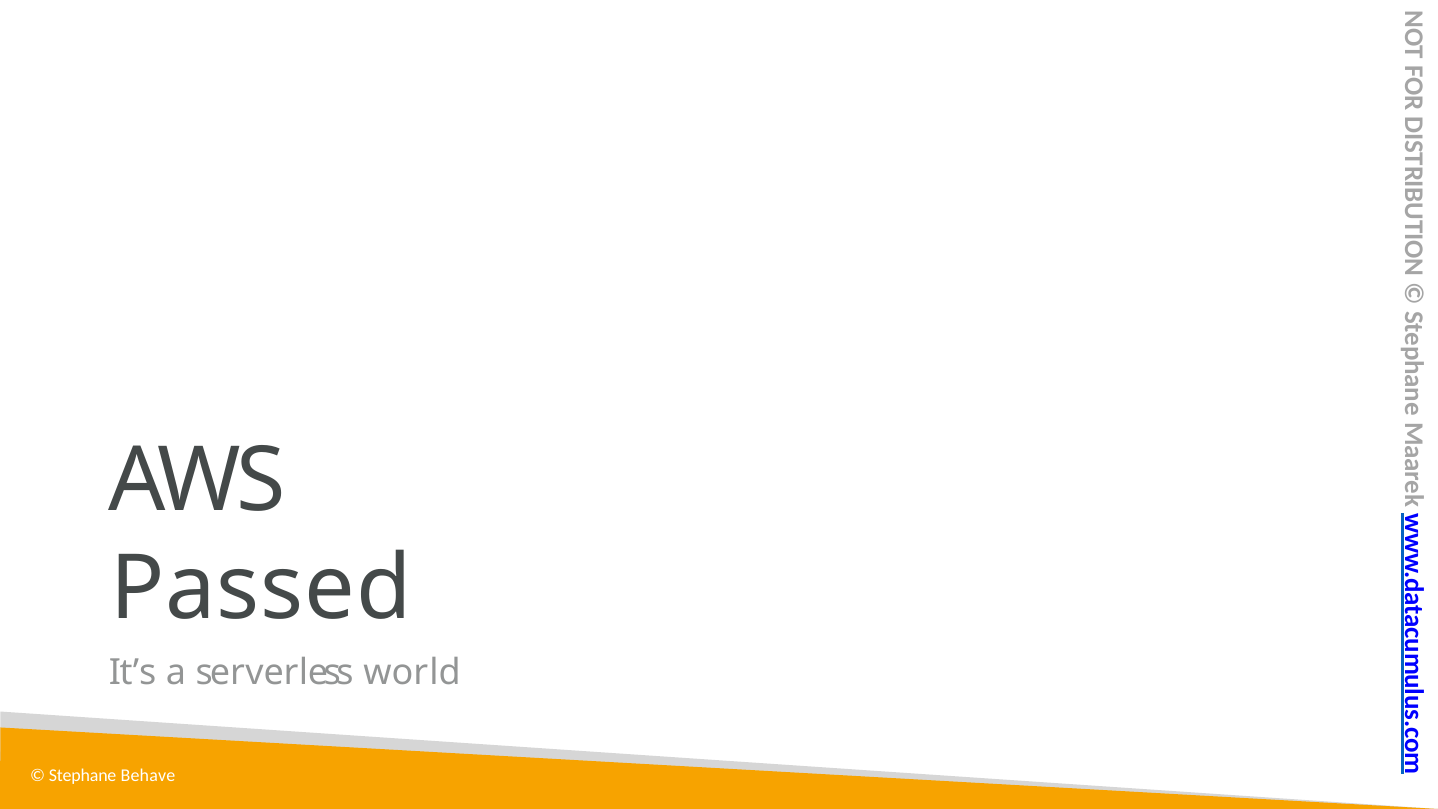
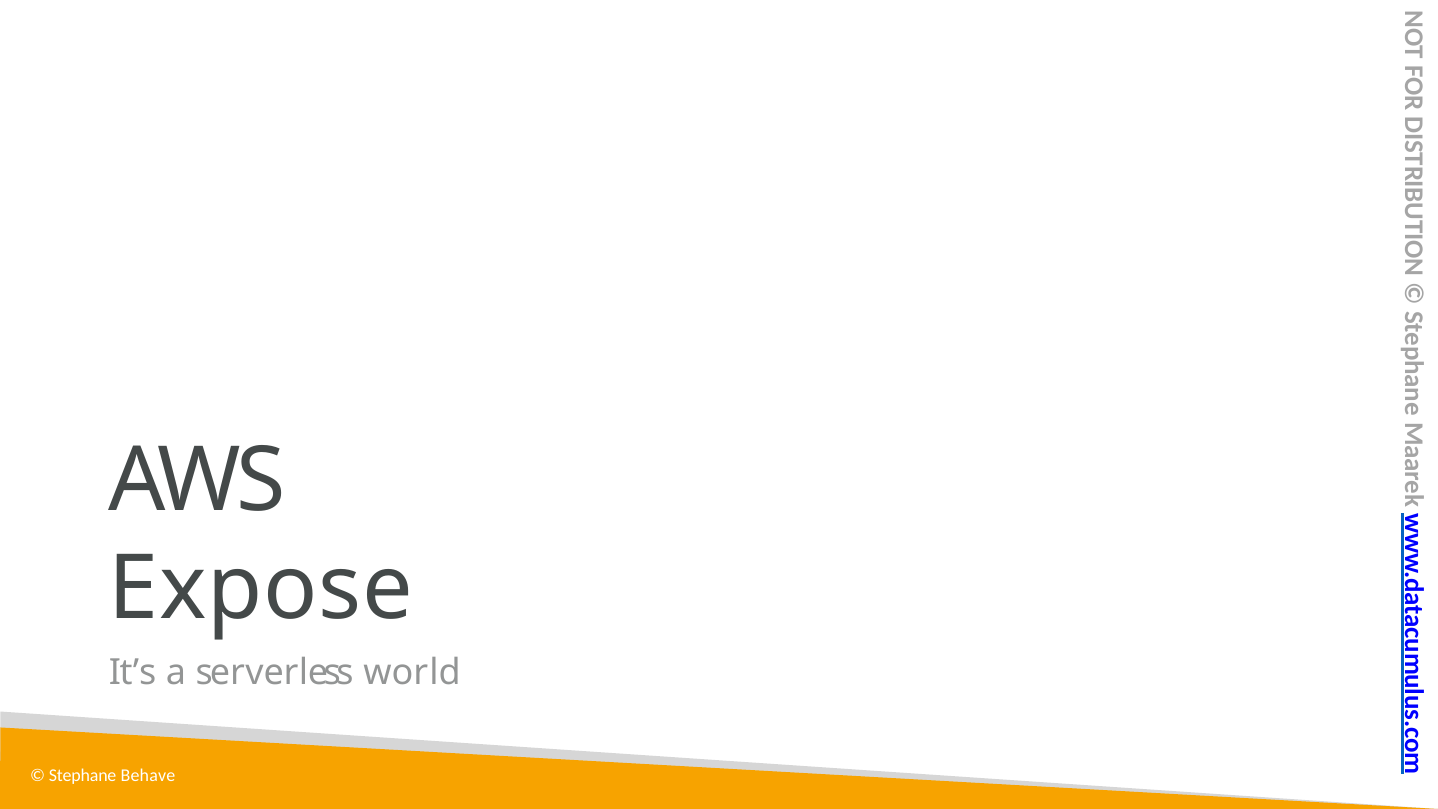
Passed: Passed -> Expose (261, 589)
